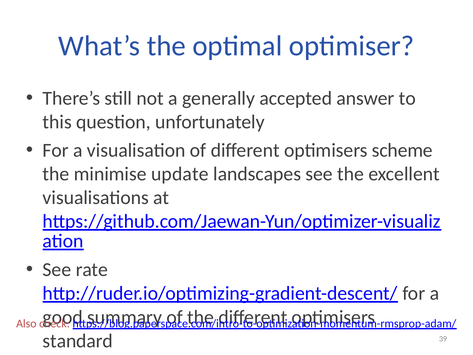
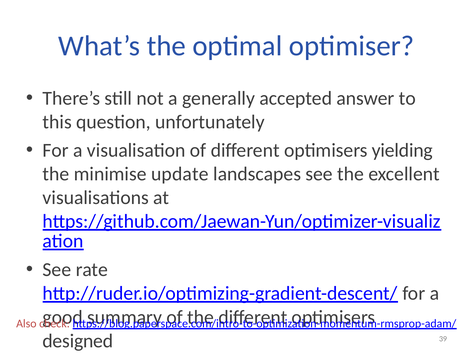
scheme: scheme -> yielding (402, 150)
standard: standard -> designed (78, 341)
